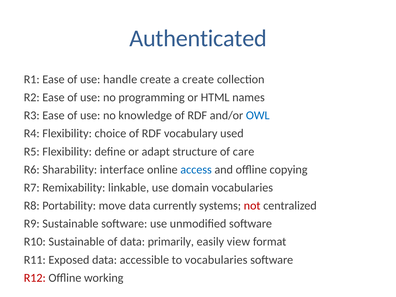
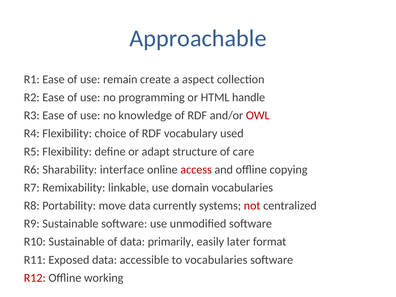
Authenticated: Authenticated -> Approachable (198, 38)
handle: handle -> remain (120, 79)
a create: create -> aspect (198, 79)
names: names -> handle (249, 97)
OWL colour: blue -> red (258, 115)
access colour: blue -> red (196, 170)
view: view -> later (238, 242)
